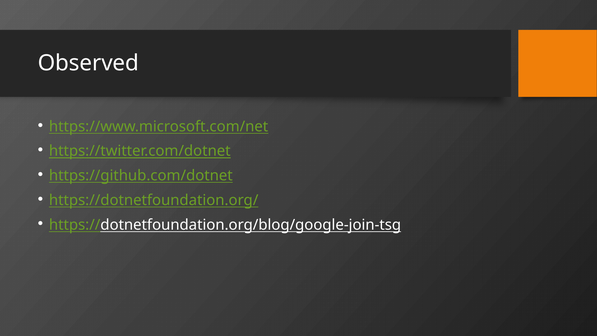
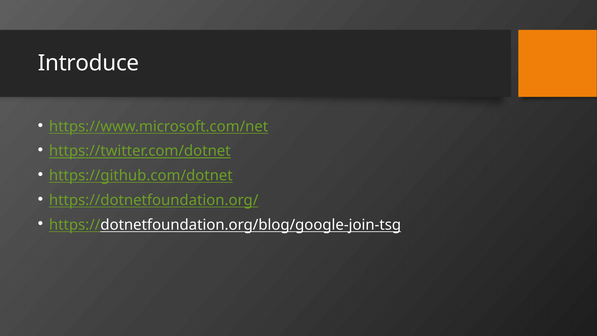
Observed: Observed -> Introduce (88, 63)
